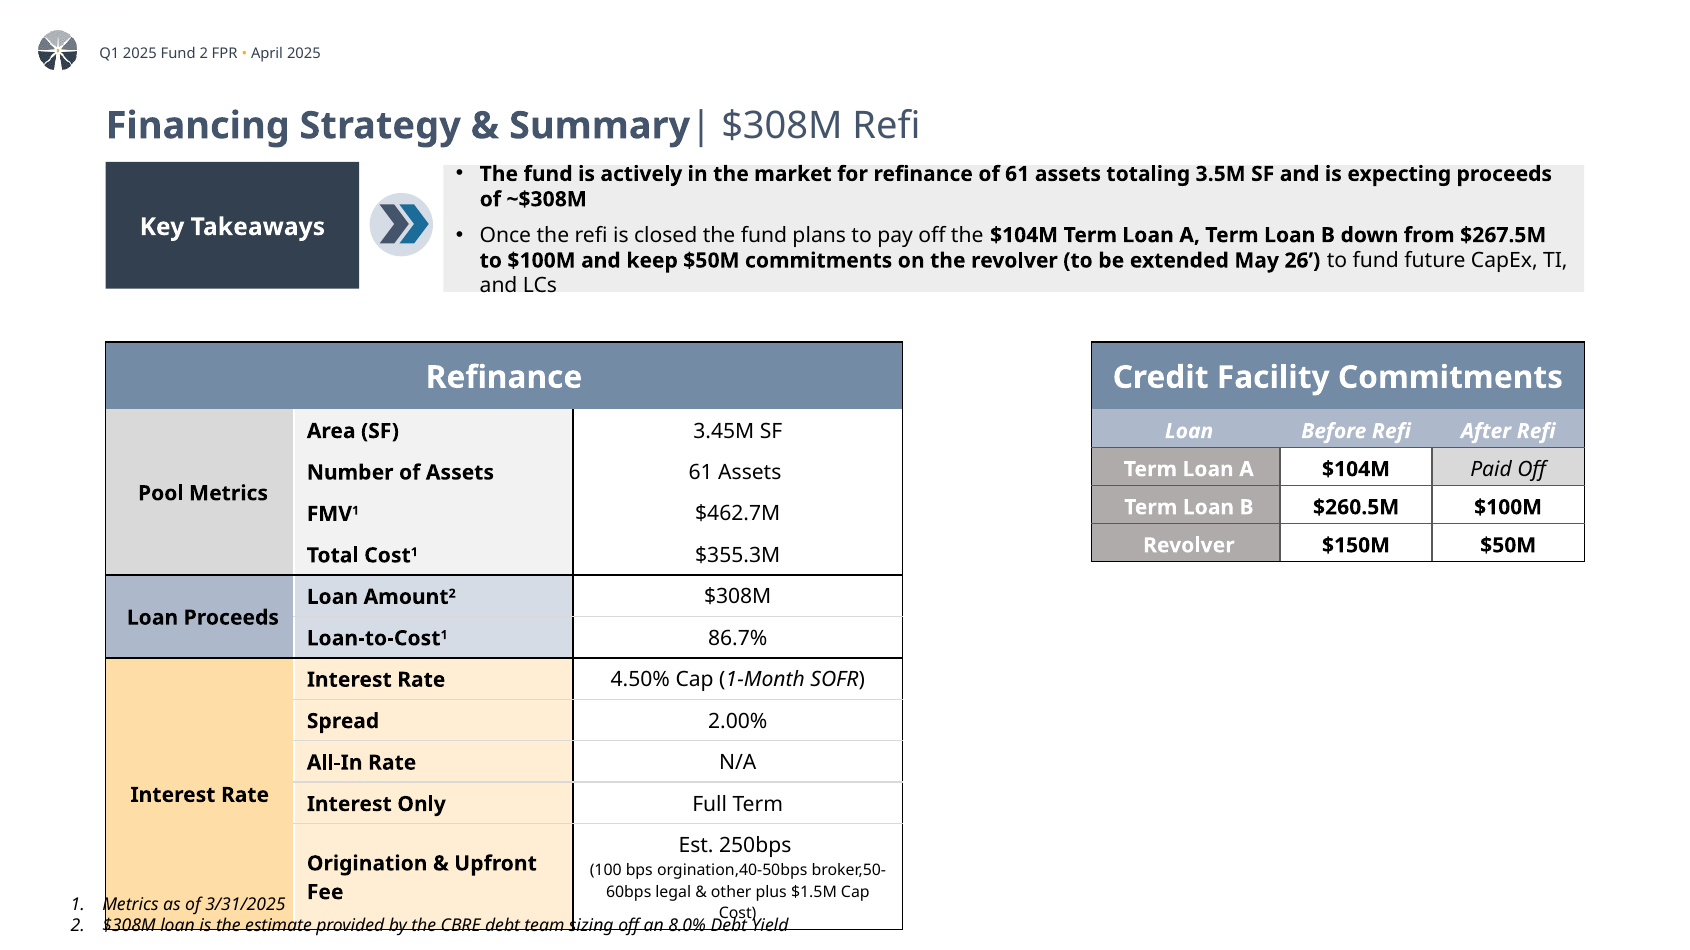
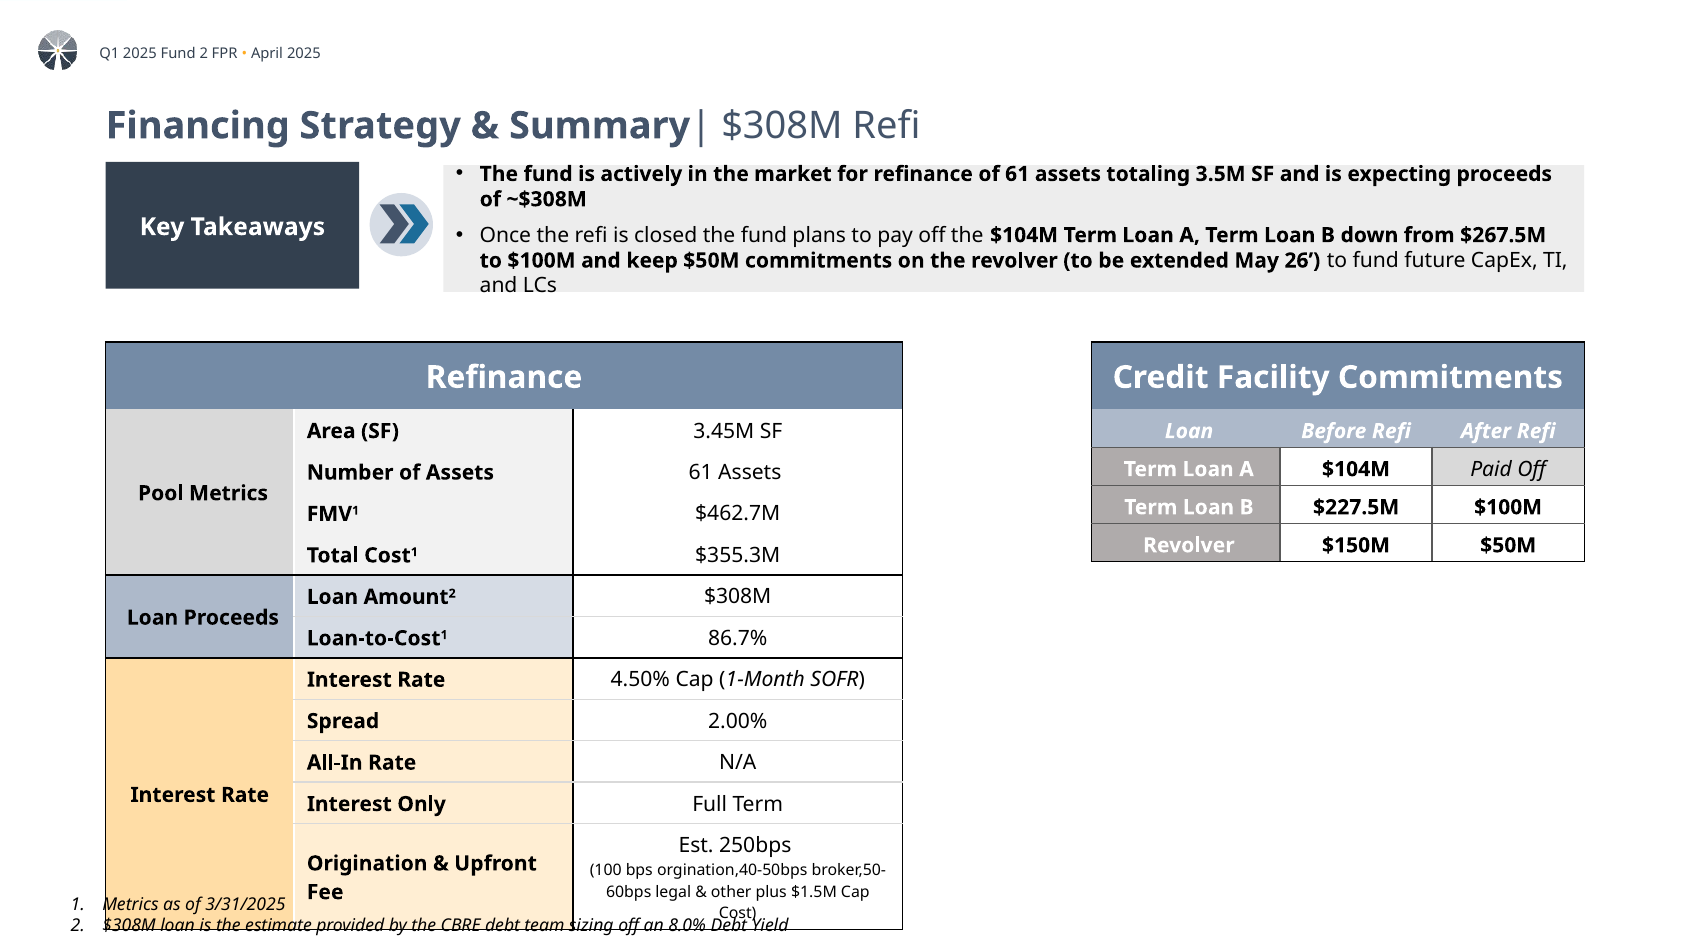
$260.5M: $260.5M -> $227.5M (1356, 508)
